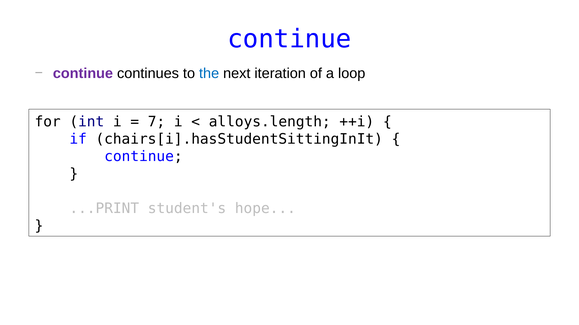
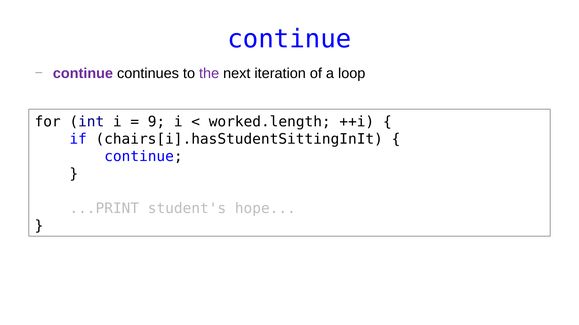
the colour: blue -> purple (209, 74)
7: 7 -> 9 (156, 122)
alloys.length: alloys.length -> worked.length (270, 122)
